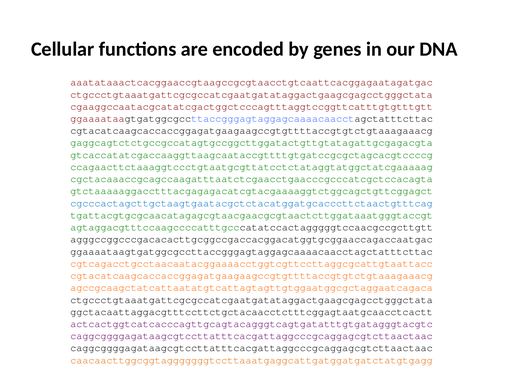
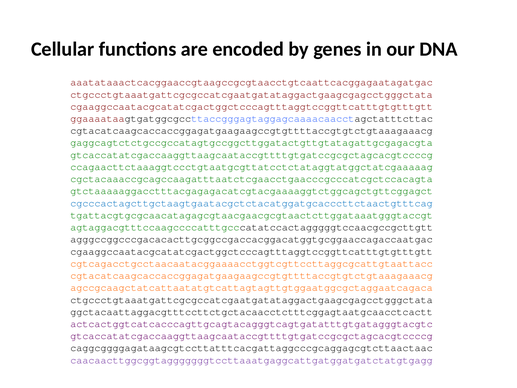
ggaaaataagtgatggcgccttaccgggagtaggagcaaaacaacctagctatttcttac: ggaaaataagtgatggcgccttaccgggagtaggagcaaaacaacctagctatttcttac -> cgaaggccaatacgcatatcgactggctcccagtttaggtccggttcatttgtgtttgtt (251, 251)
caggcggggagataagcgtccttatttcacgattaggcccgcaggagcgtcttaactaac: caggcggggagataagcgtccttatttcacgattaggcccgcaggagcgtcttaactaac -> gtcaccatatcgaccaaggttaagcaataccgttttgtgatccgcgctagcacgtccccg (251, 336)
caacaacttggcggtagggggggtccttaaatgaggcattgatggatgatctatgtgagg colour: orange -> purple (251, 360)
